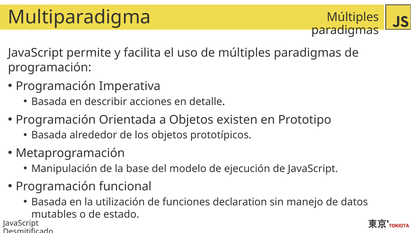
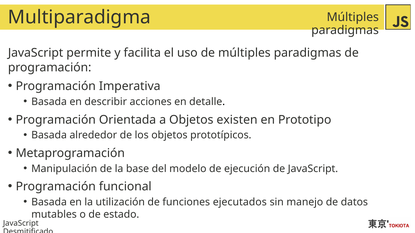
declaration: declaration -> ejecutados (240, 202)
